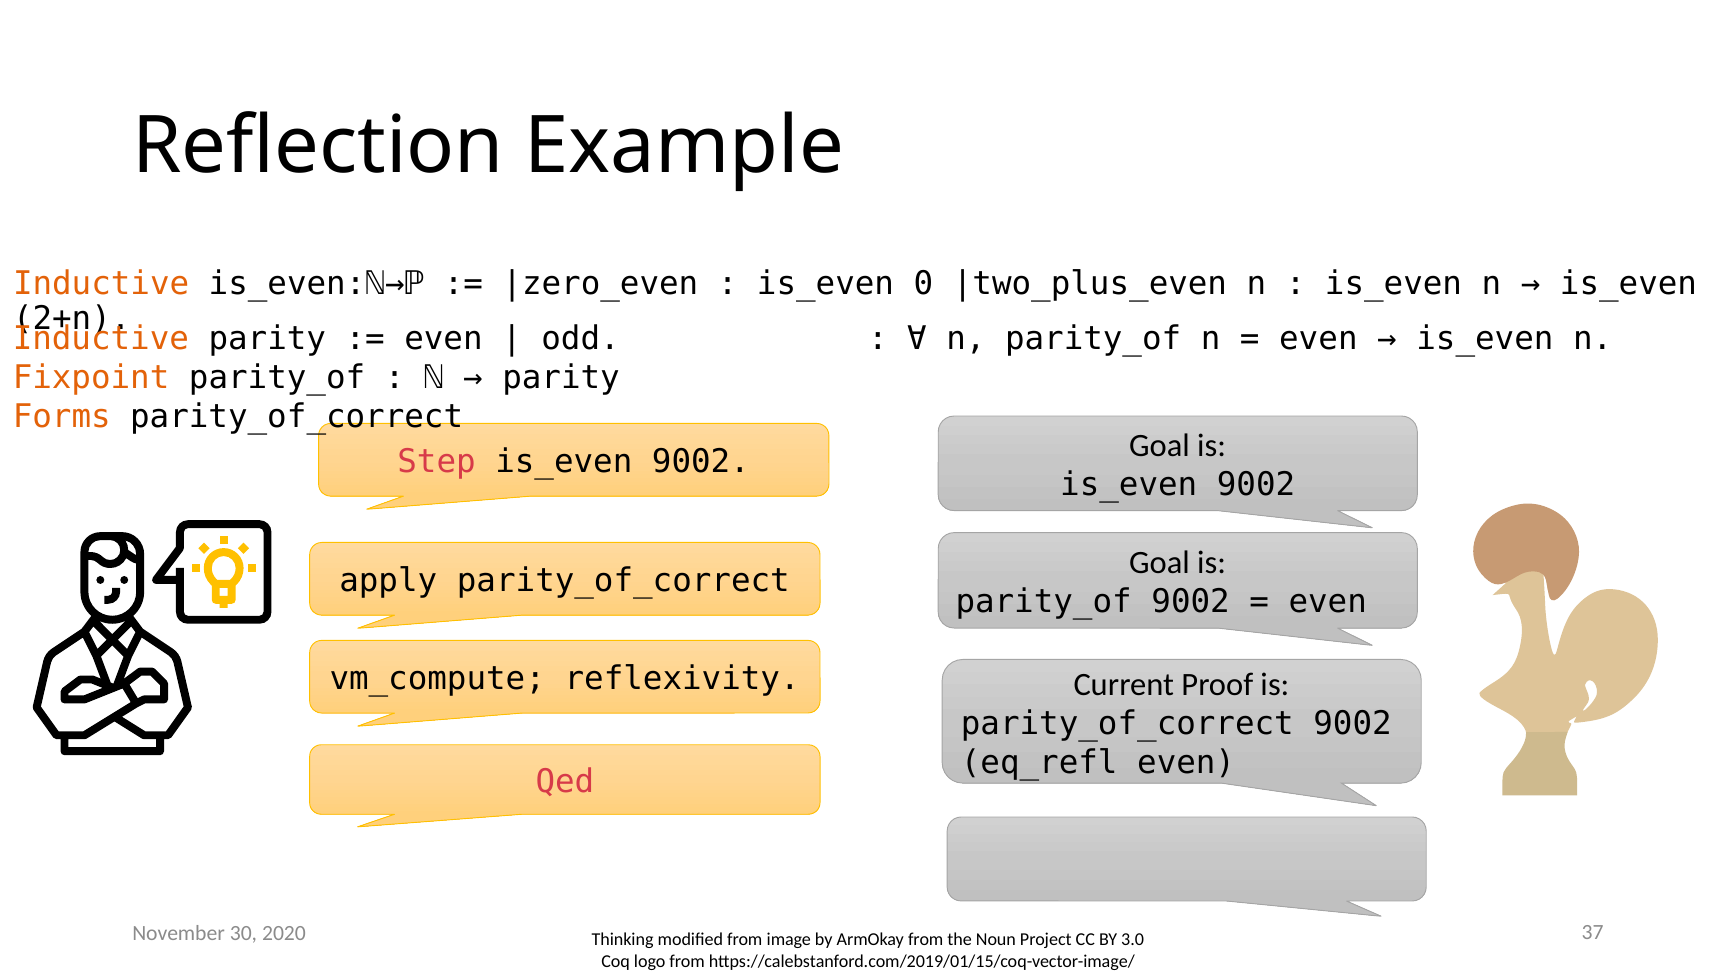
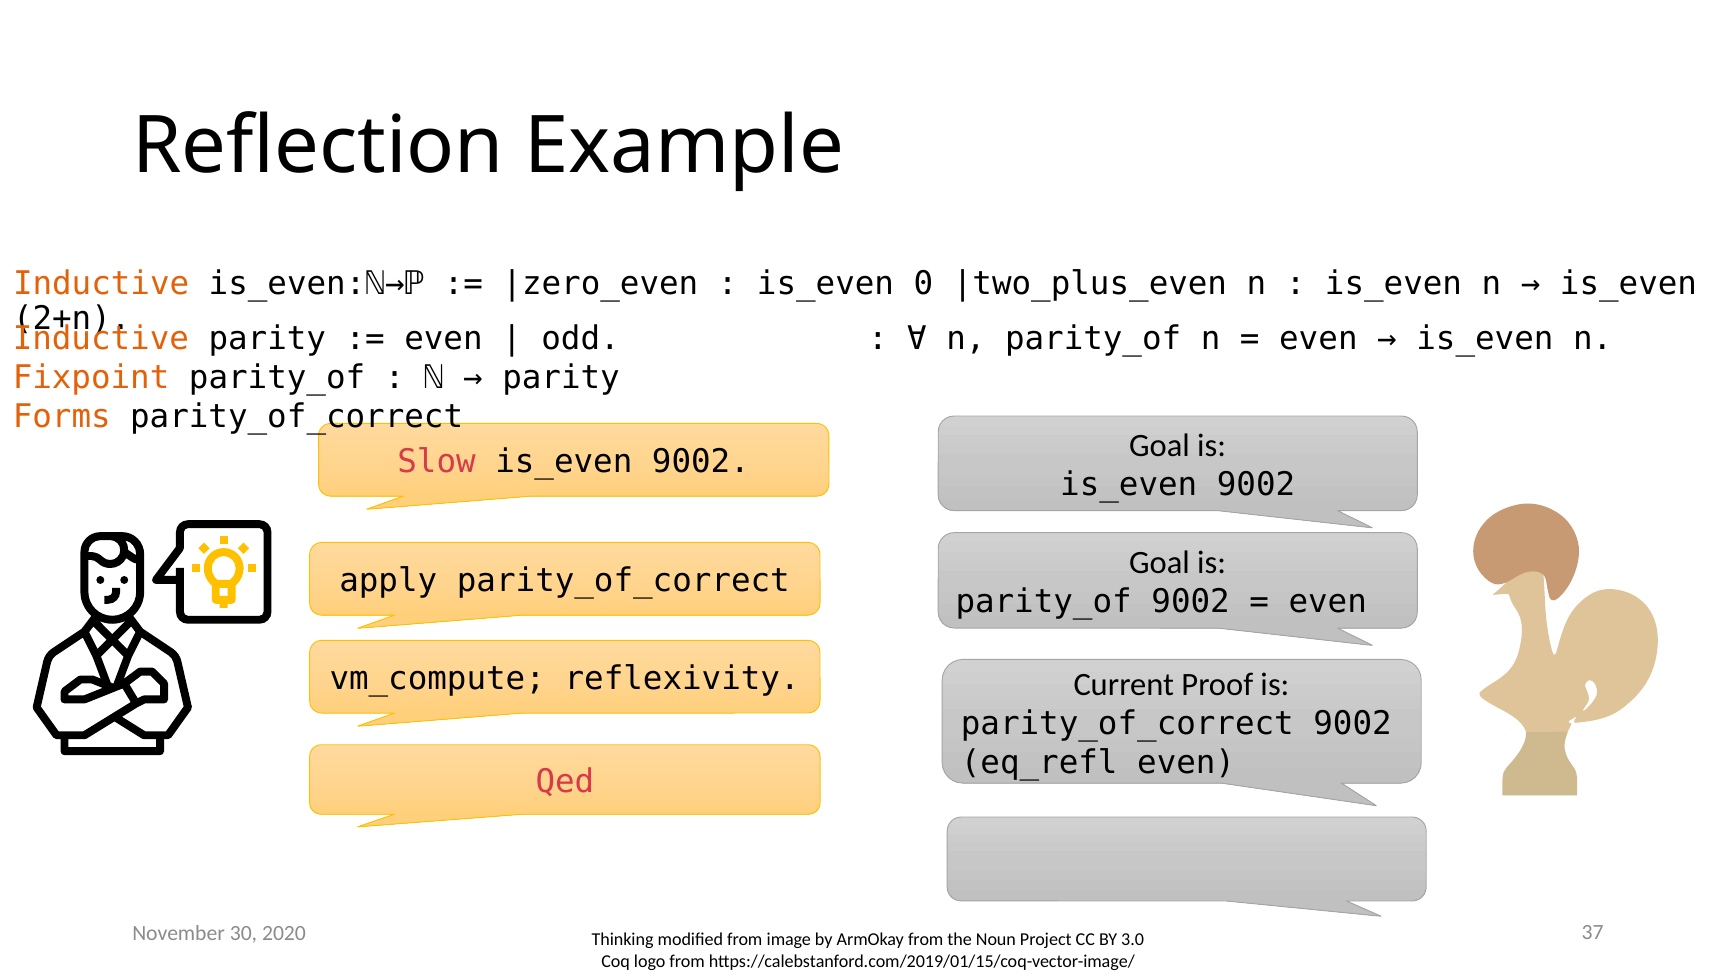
Step: Step -> Slow (437, 462)
